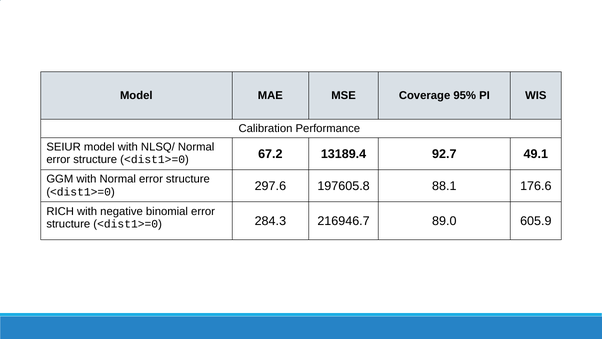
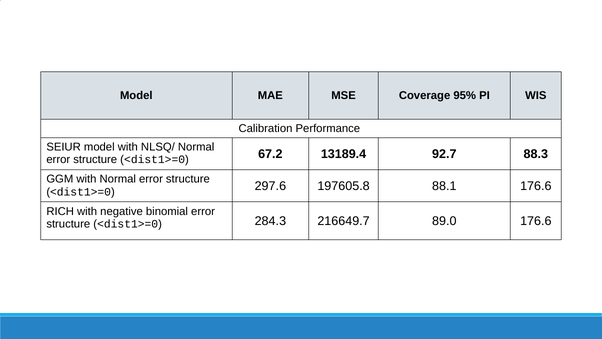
49.1: 49.1 -> 88.3 (536, 154)
216946.7: 216946.7 -> 216649.7 (344, 221)
89.0 605.9: 605.9 -> 176.6 (536, 221)
